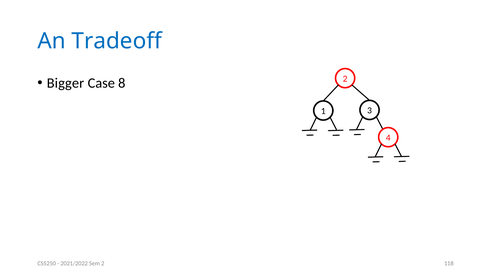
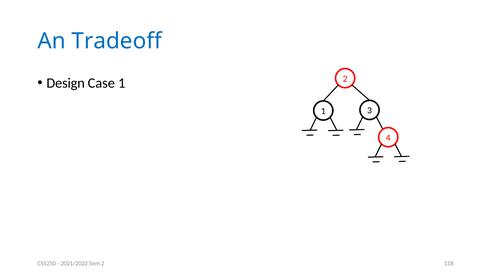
Bigger: Bigger -> Design (66, 83)
Case 8: 8 -> 1 (122, 83)
